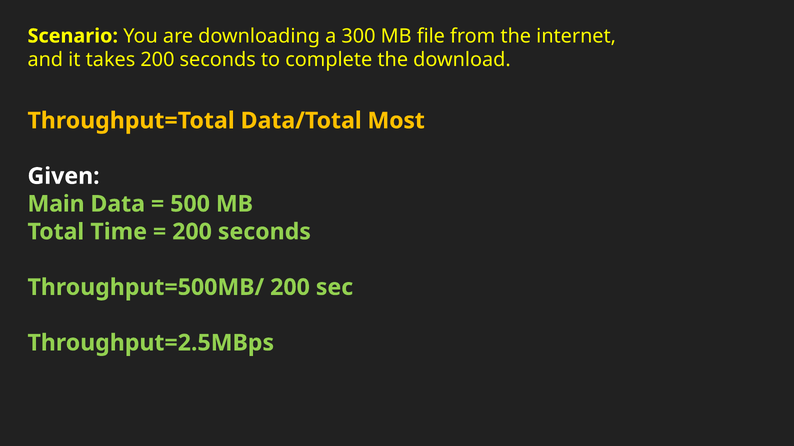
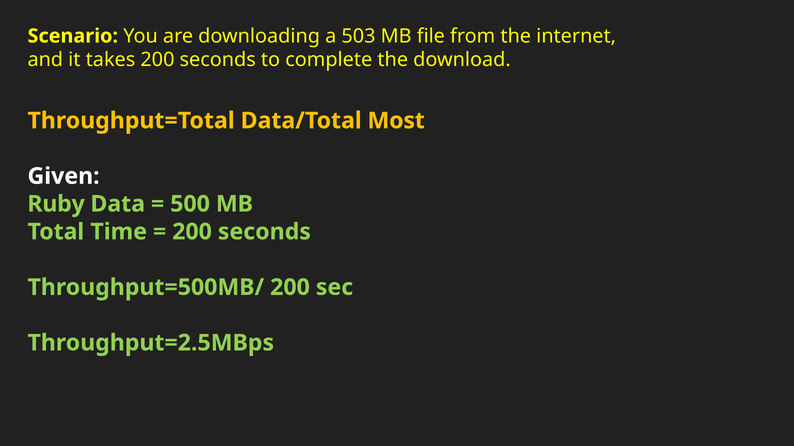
300: 300 -> 503 (358, 36)
Main: Main -> Ruby (56, 204)
